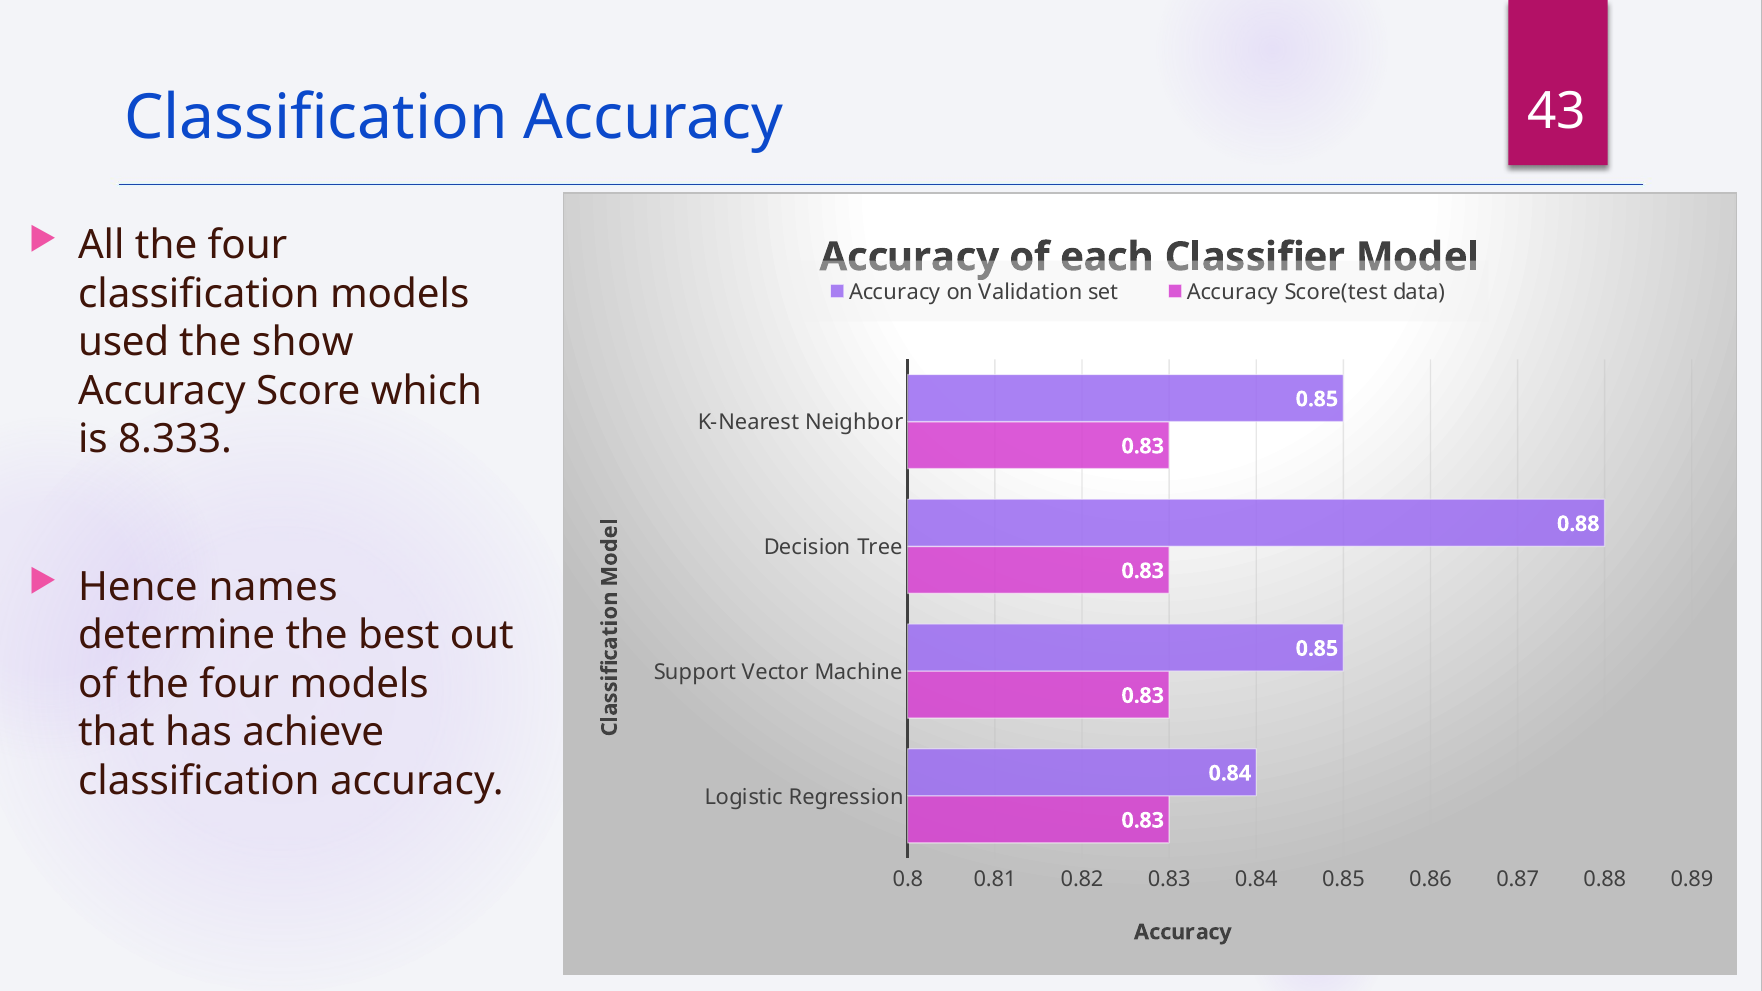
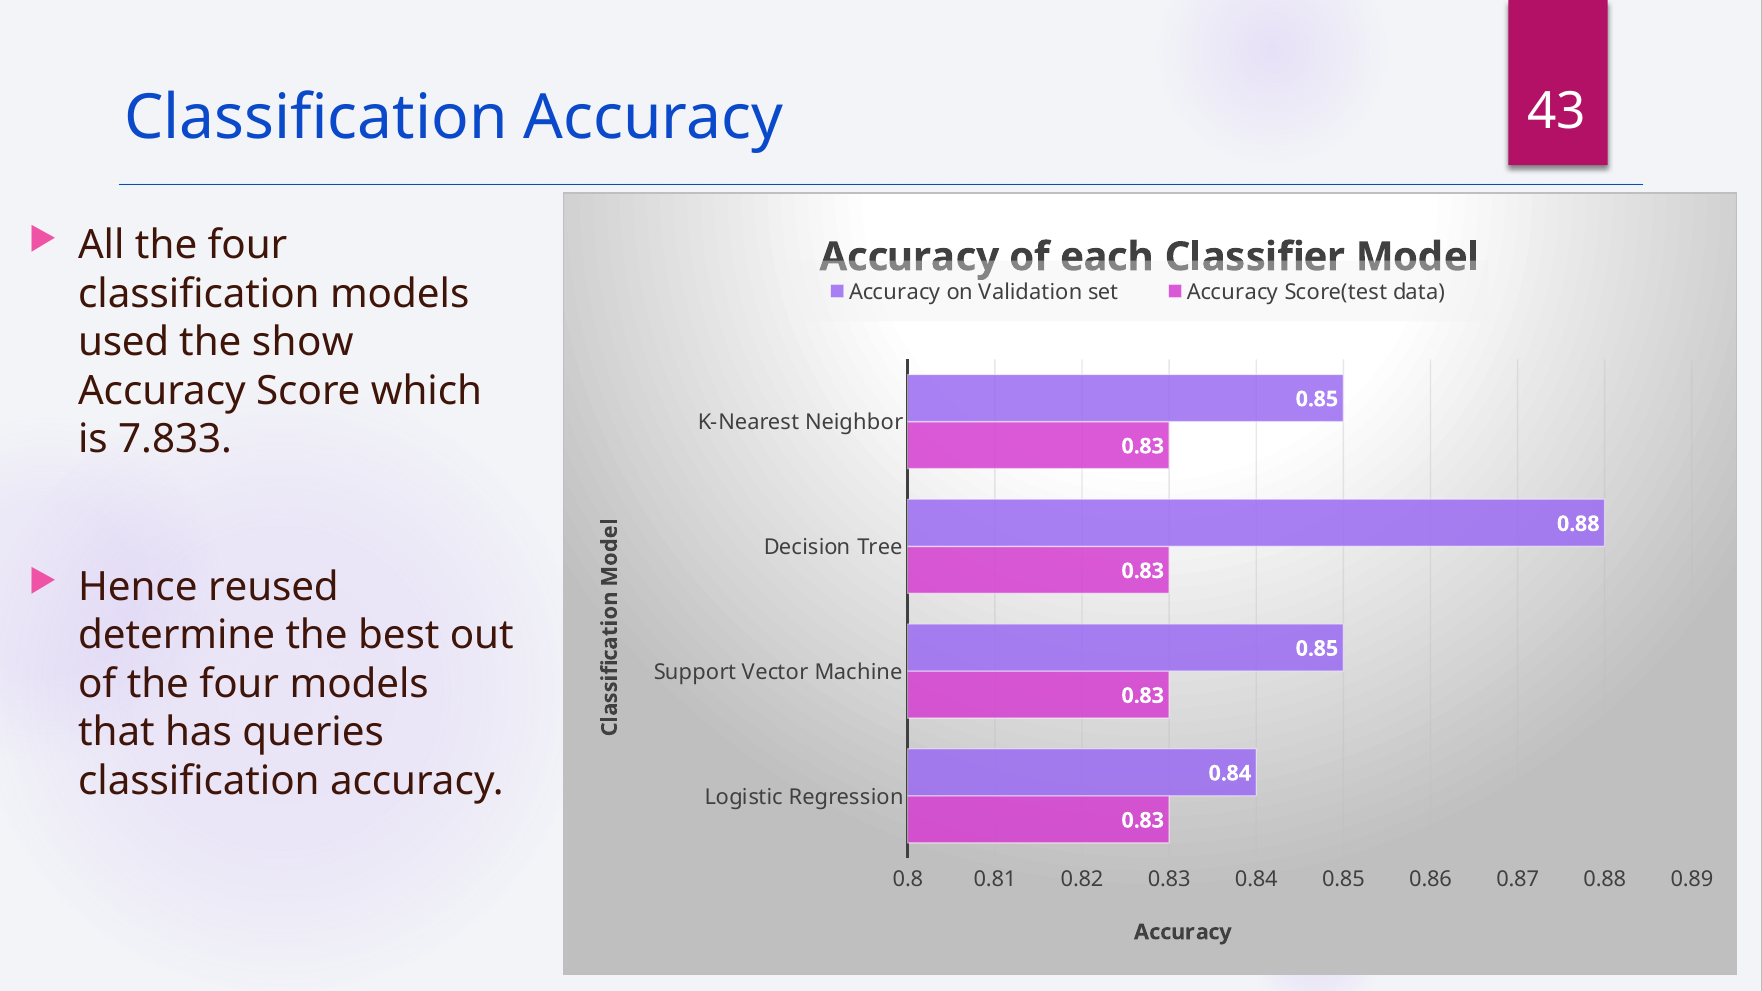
8.333: 8.333 -> 7.833 (175, 439)
names: names -> reused (273, 587)
achieve: achieve -> queries (313, 732)
